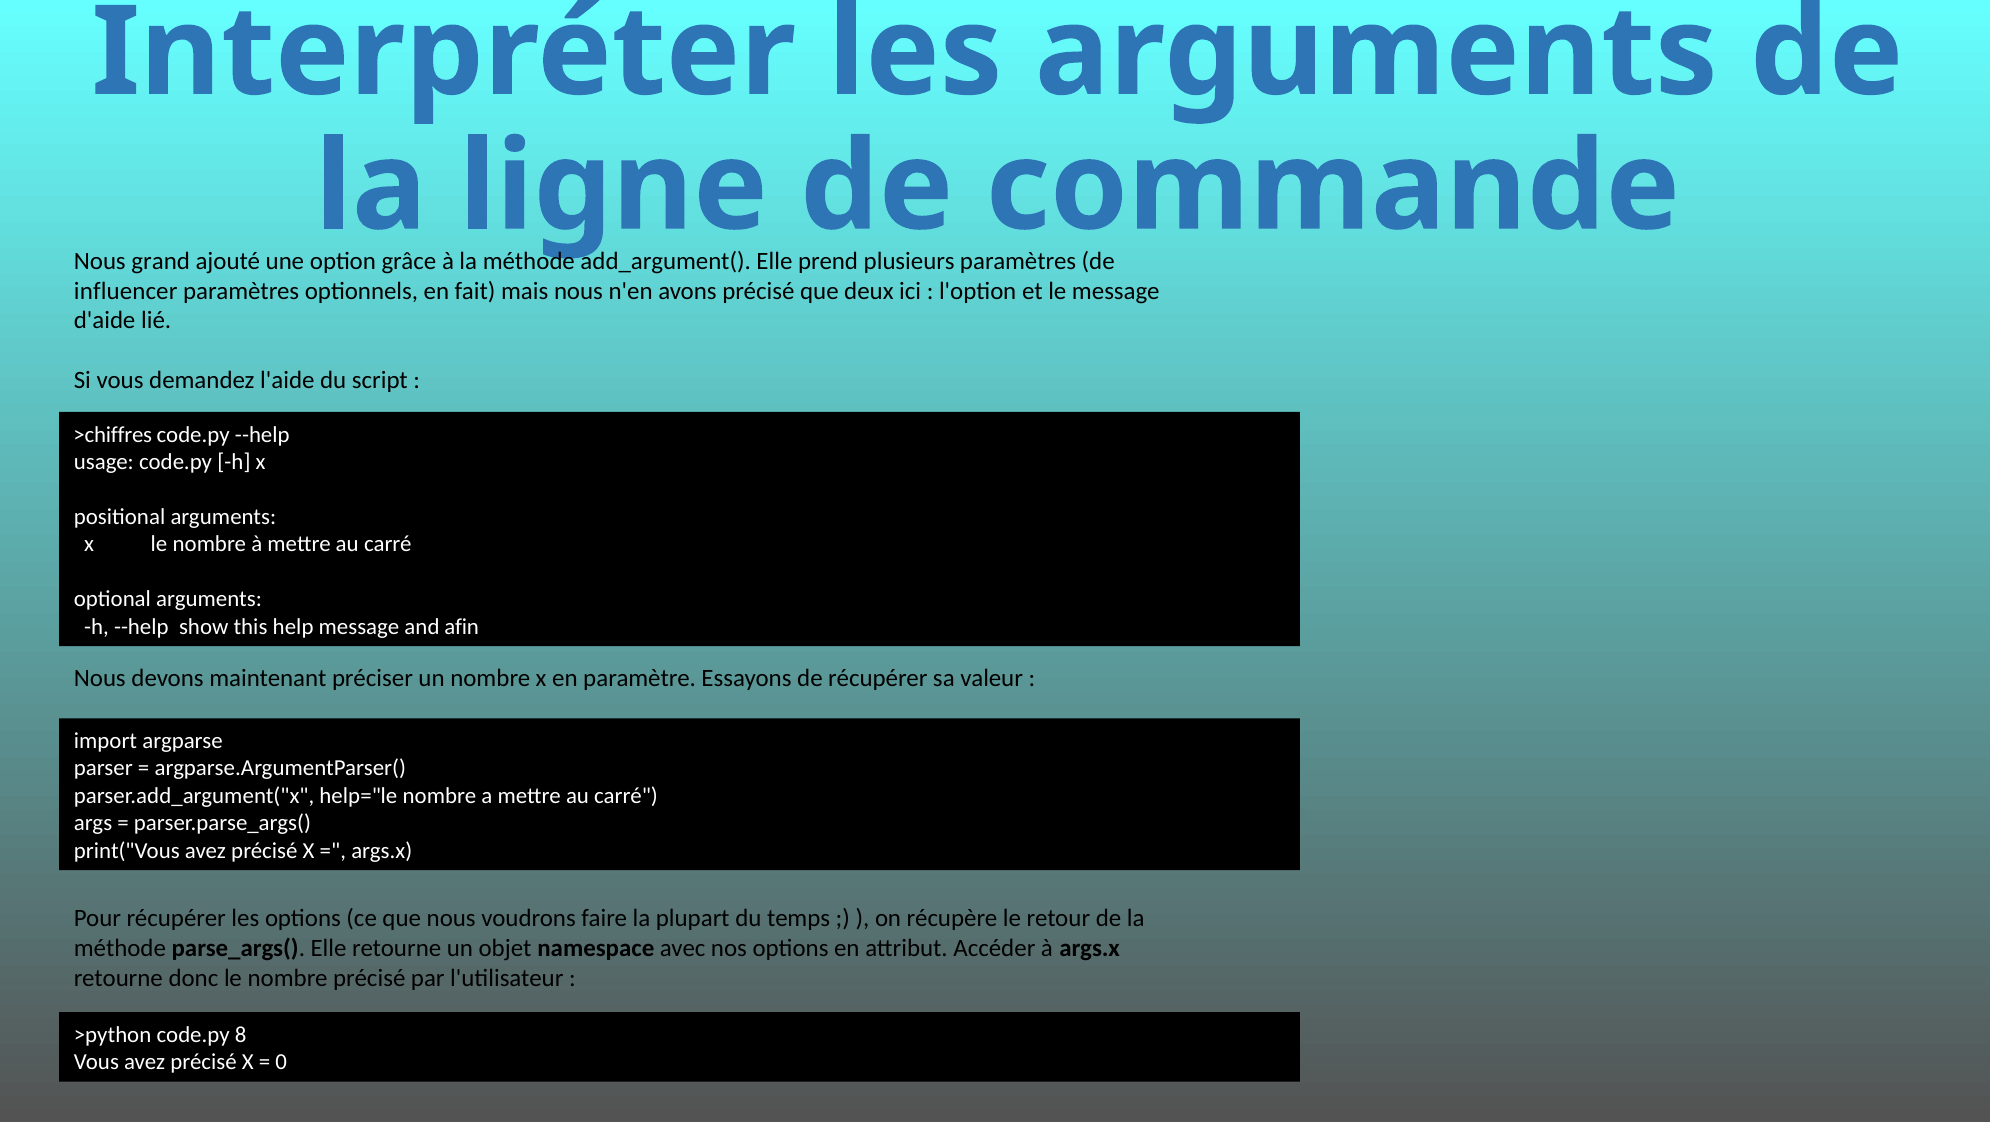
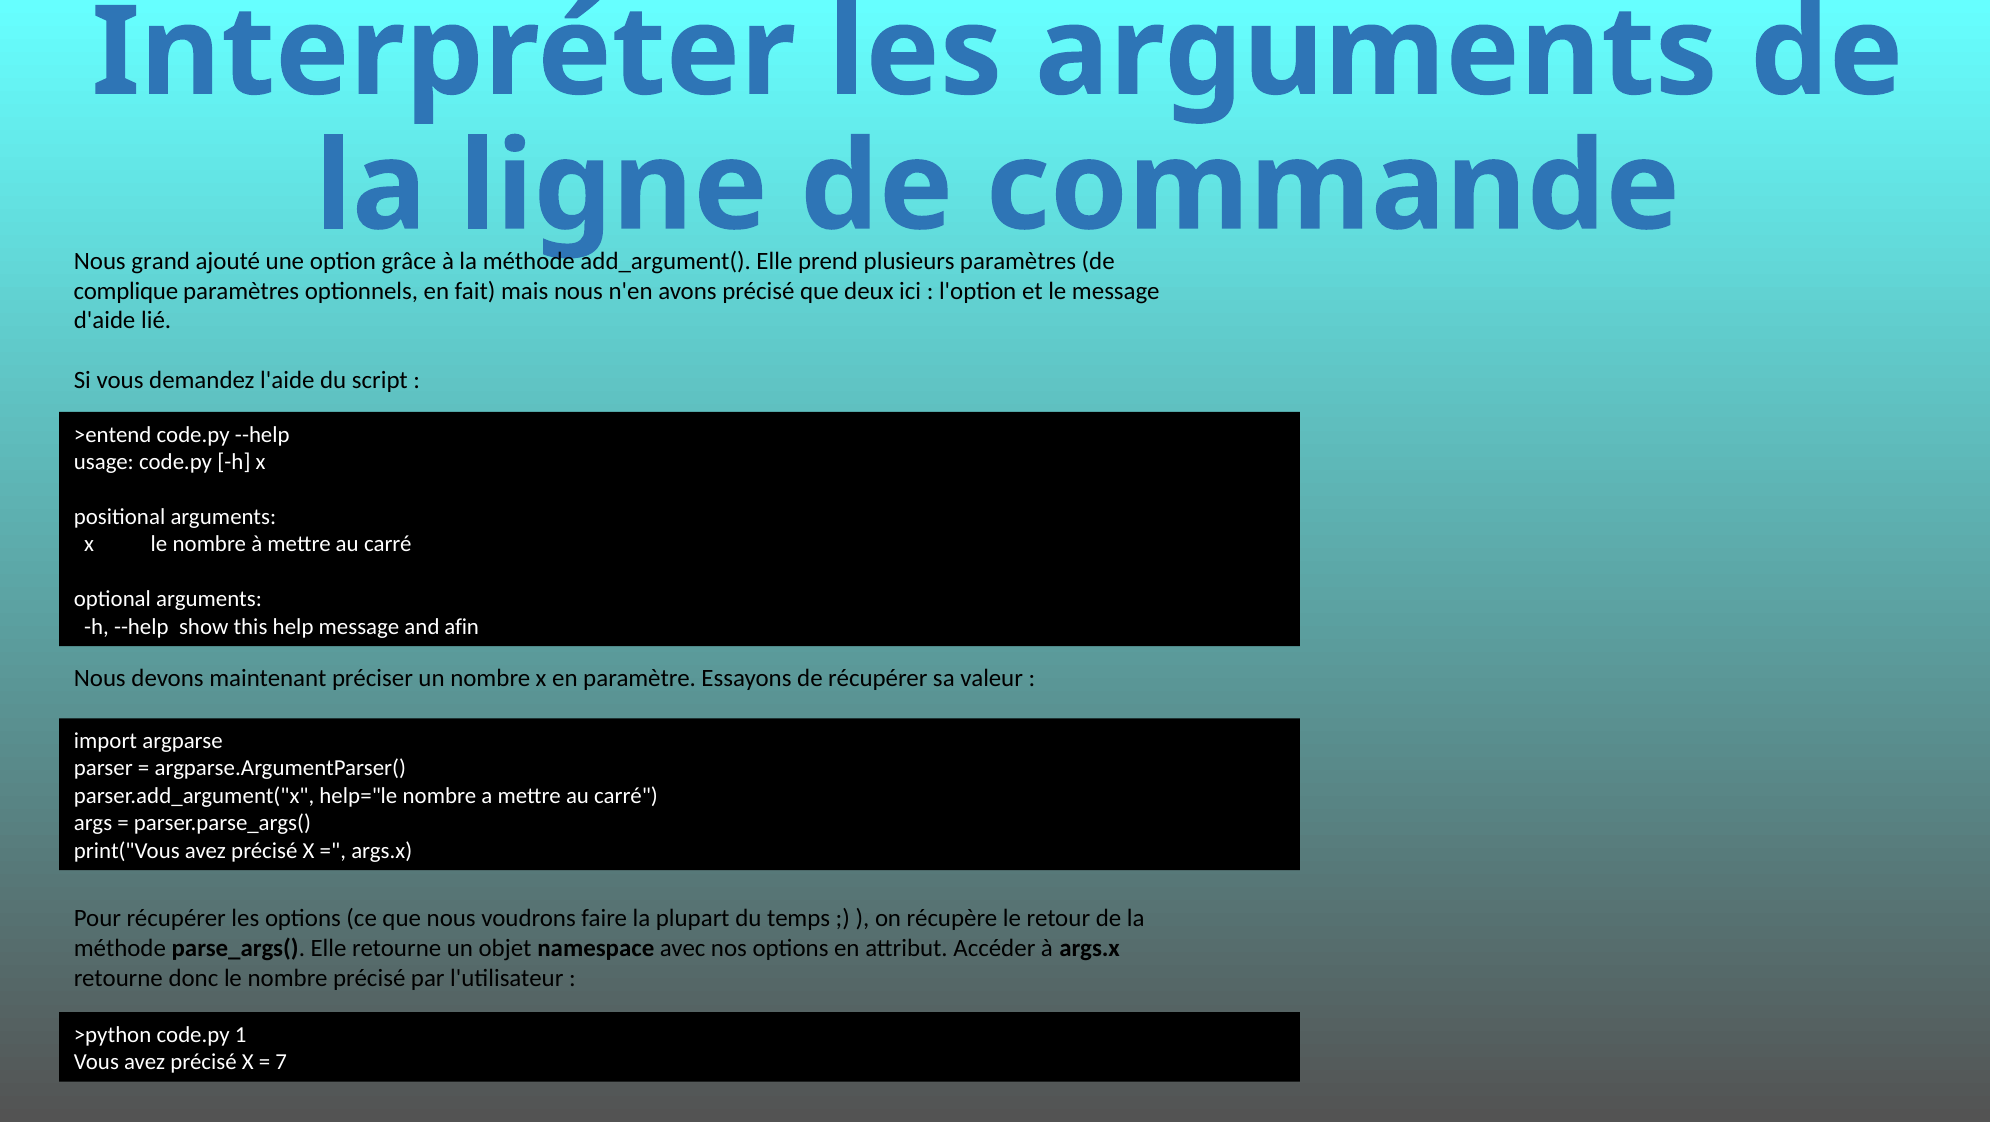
influencer: influencer -> complique (126, 291)
>chiffres: >chiffres -> >entend (113, 435)
8: 8 -> 1 (241, 1035)
0: 0 -> 7 (281, 1062)
